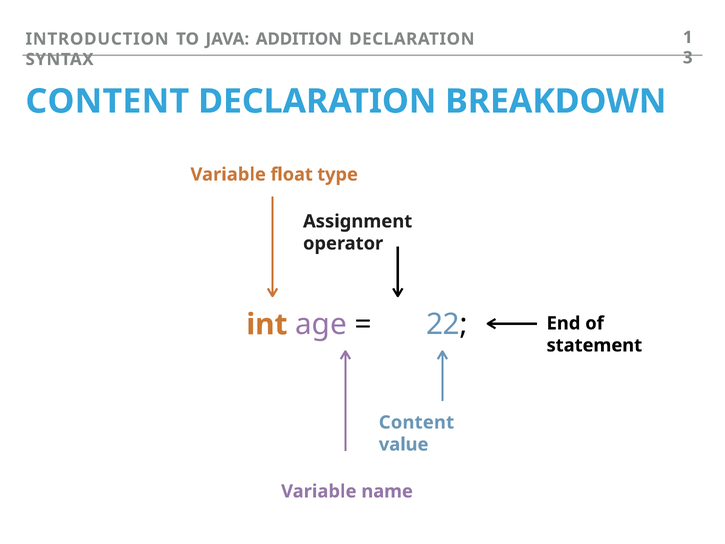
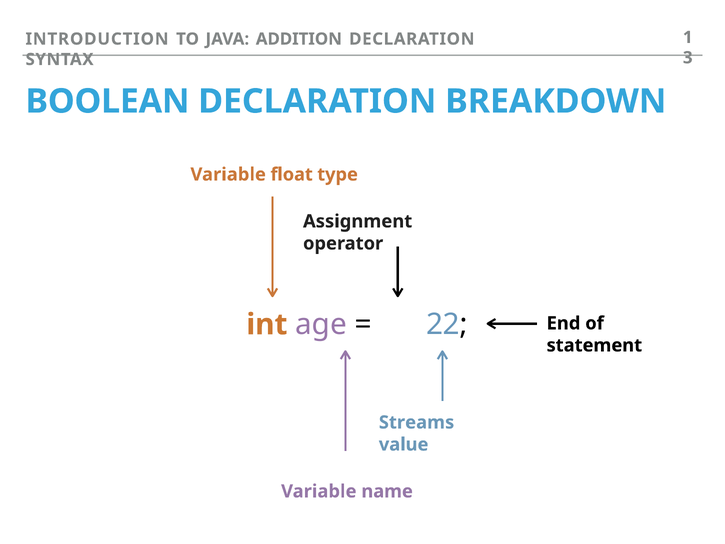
CONTENT: CONTENT -> BOOLEAN (108, 101)
Content: Content -> Streams (417, 422)
